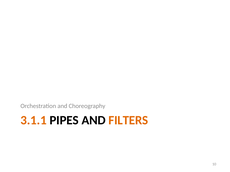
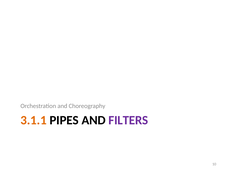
FILTERS colour: orange -> purple (128, 121)
